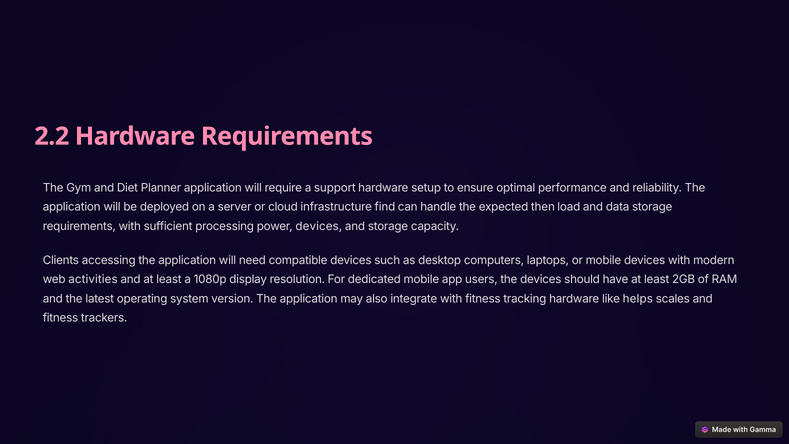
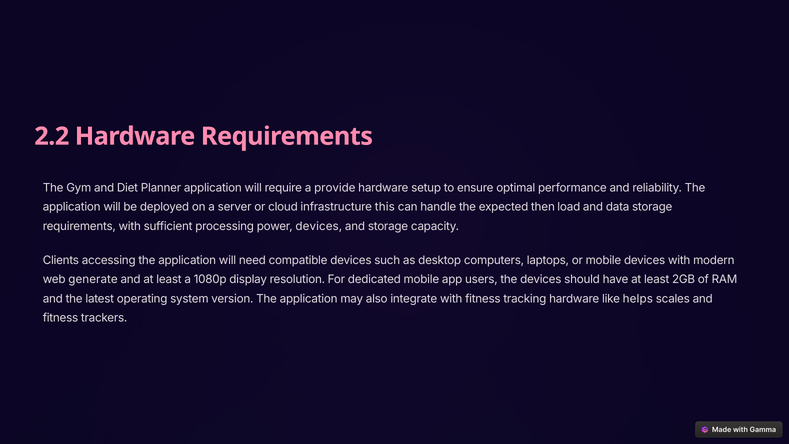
support: support -> provide (335, 188)
find: find -> this (385, 207)
activities: activities -> generate (93, 279)
